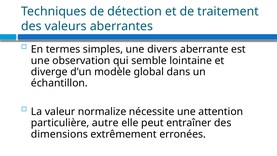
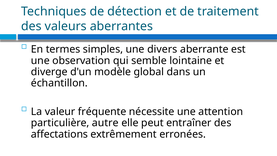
normalize: normalize -> fréquente (102, 112)
dimensions: dimensions -> affectations (59, 134)
